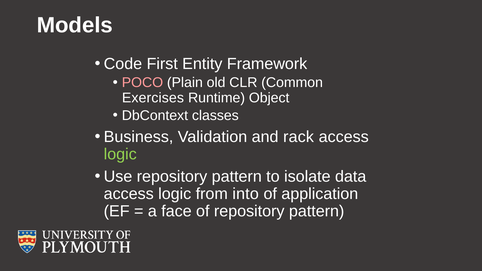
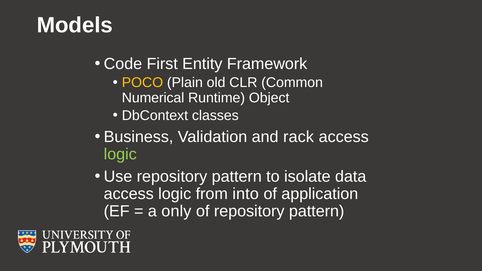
POCO colour: pink -> yellow (142, 83)
Exercises: Exercises -> Numerical (153, 98)
face: face -> only (176, 211)
